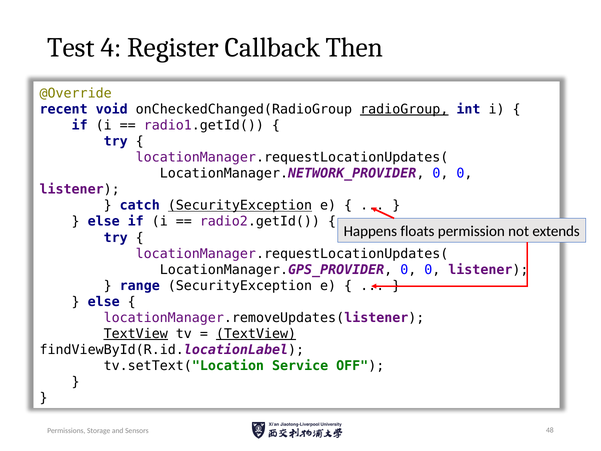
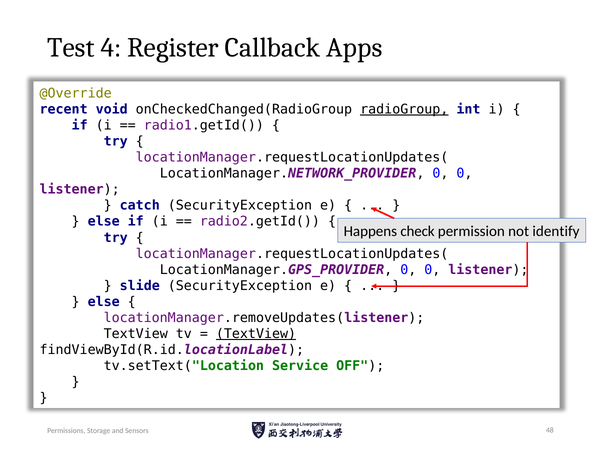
Then: Then -> Apps (354, 47)
SecurityException underline: present -> none (240, 205)
floats: floats -> check (418, 231)
extends: extends -> identify (556, 231)
range: range -> slide (140, 286)
TextView underline: present -> none (136, 334)
